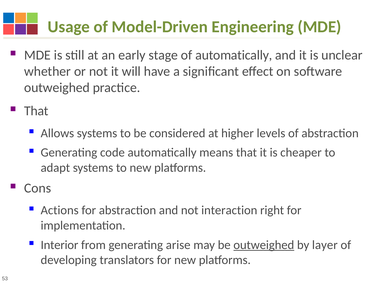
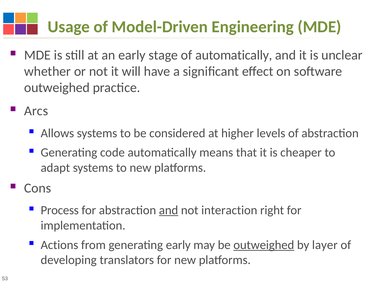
That: That -> Arcs (36, 111)
Actions: Actions -> Process (60, 210)
and underline: none -> present (169, 210)
Interior: Interior -> Actions (59, 245)
generating arise: arise -> early (178, 245)
